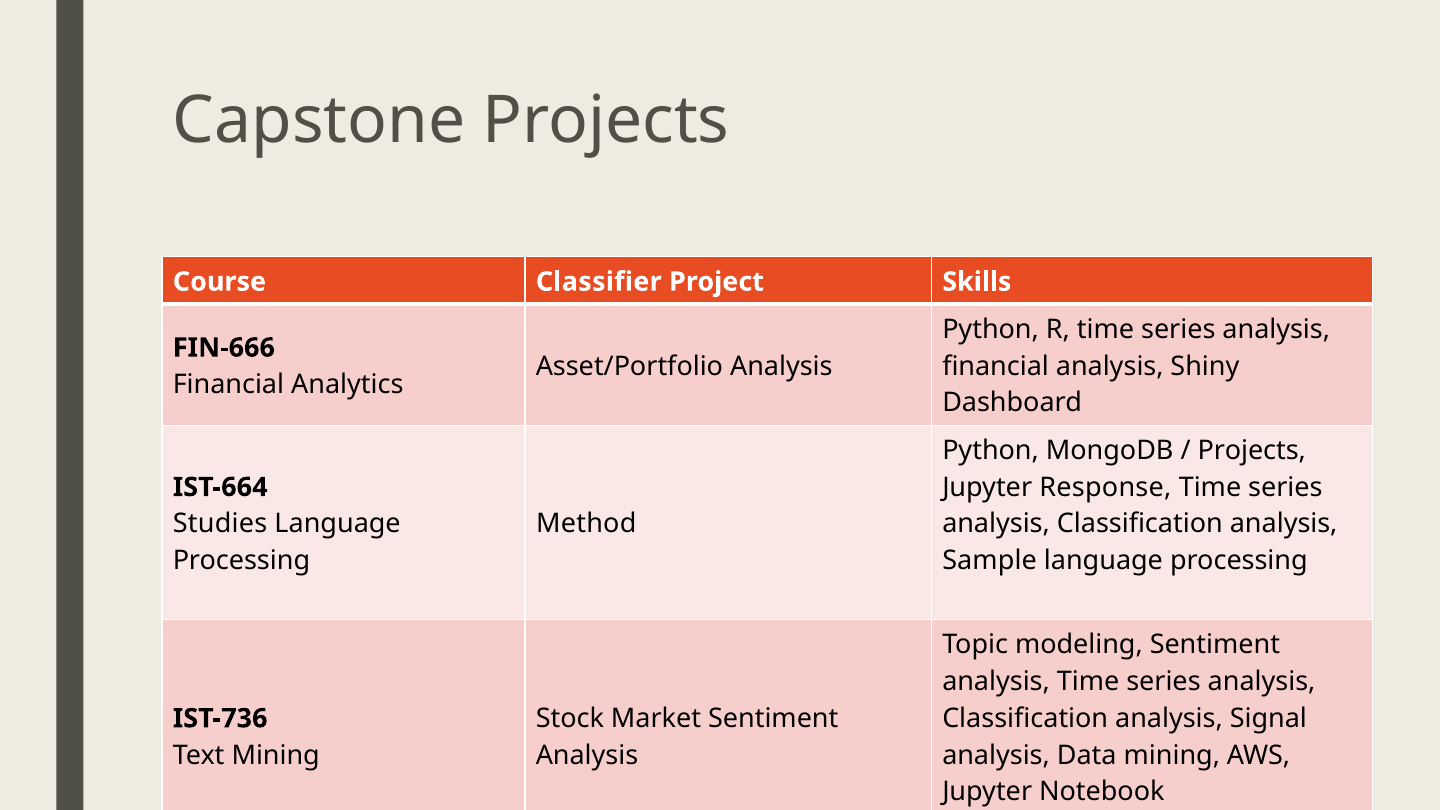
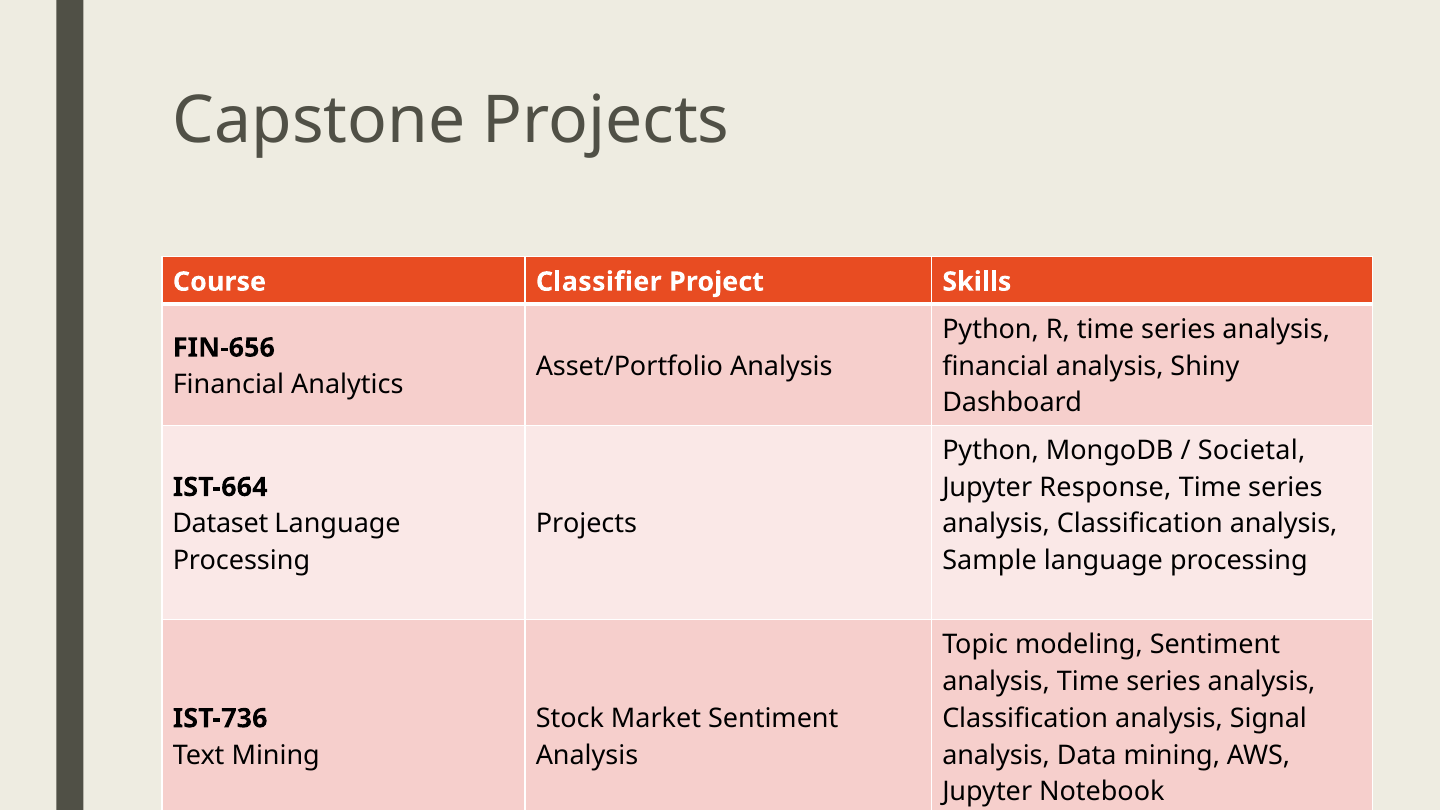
FIN-666: FIN-666 -> FIN-656 (224, 348)
Projects: Projects -> Societal (1252, 450)
Studies: Studies -> Dataset (220, 524)
Method: Method -> Projects (586, 524)
